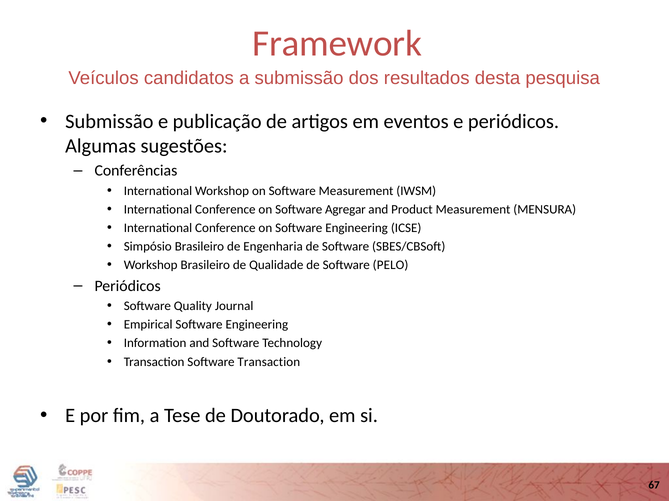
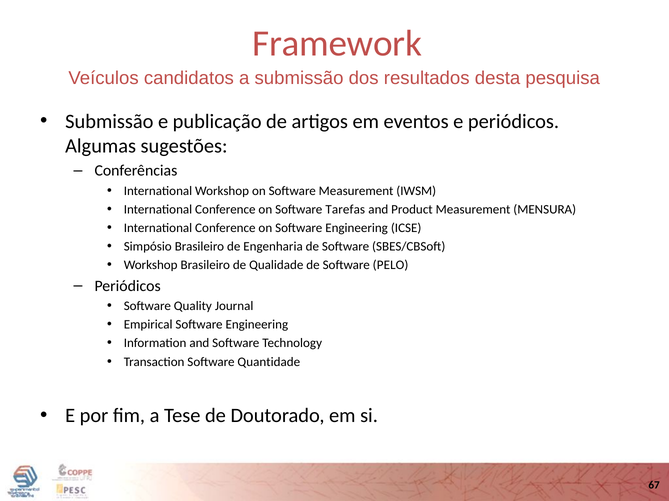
Agregar: Agregar -> Tarefas (345, 210)
Software Transaction: Transaction -> Quantidade (269, 362)
